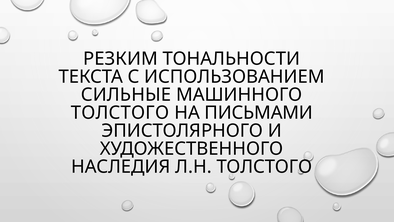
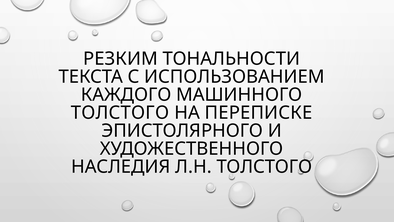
СИЛЬНЫЕ: СИЛЬНЫЕ -> КАЖДОГО (126, 95)
ПИСЬМАМИ: ПИСЬМАМИ -> ПЕРЕПИСКЕ (258, 113)
